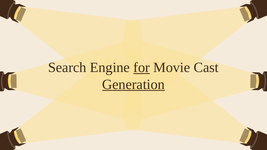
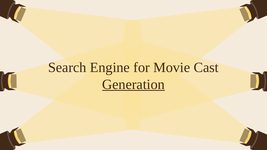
for underline: present -> none (142, 68)
